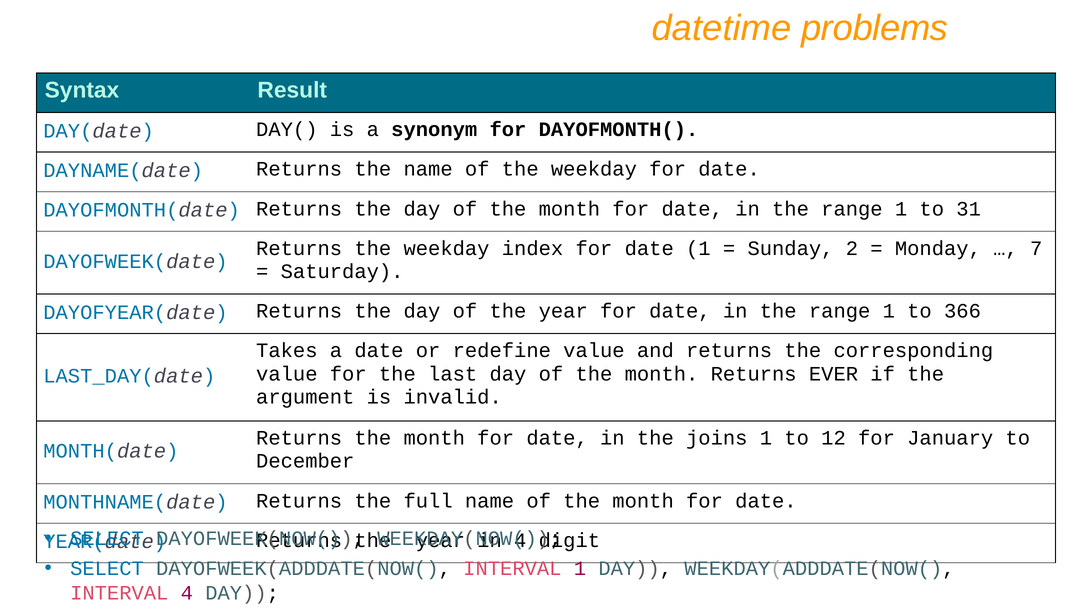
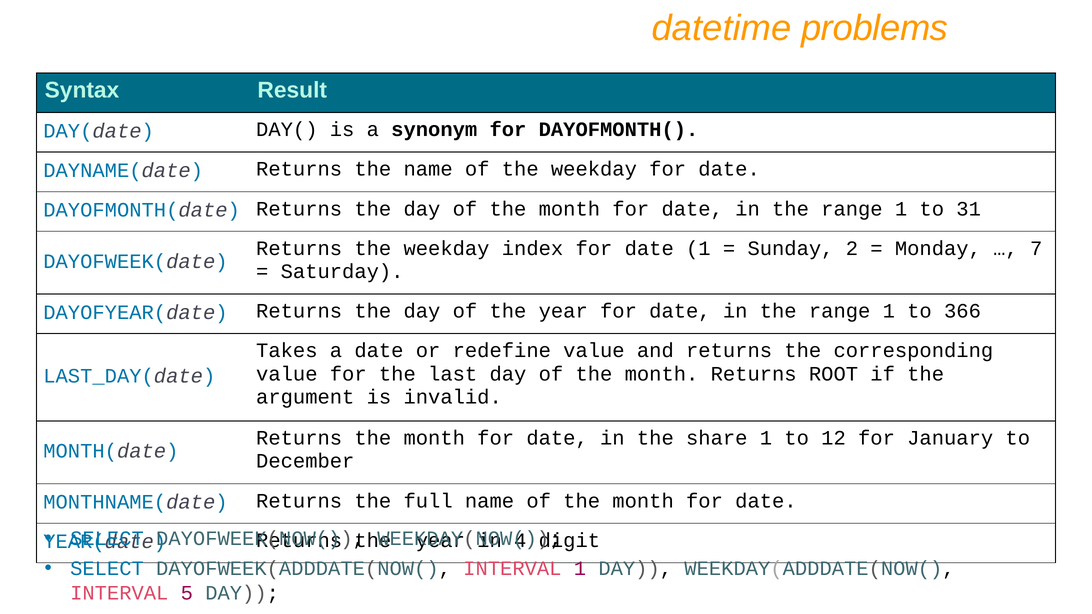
EVER: EVER -> ROOT (834, 374)
joins: joins -> share (717, 438)
INTERVAL 4: 4 -> 5 (187, 593)
